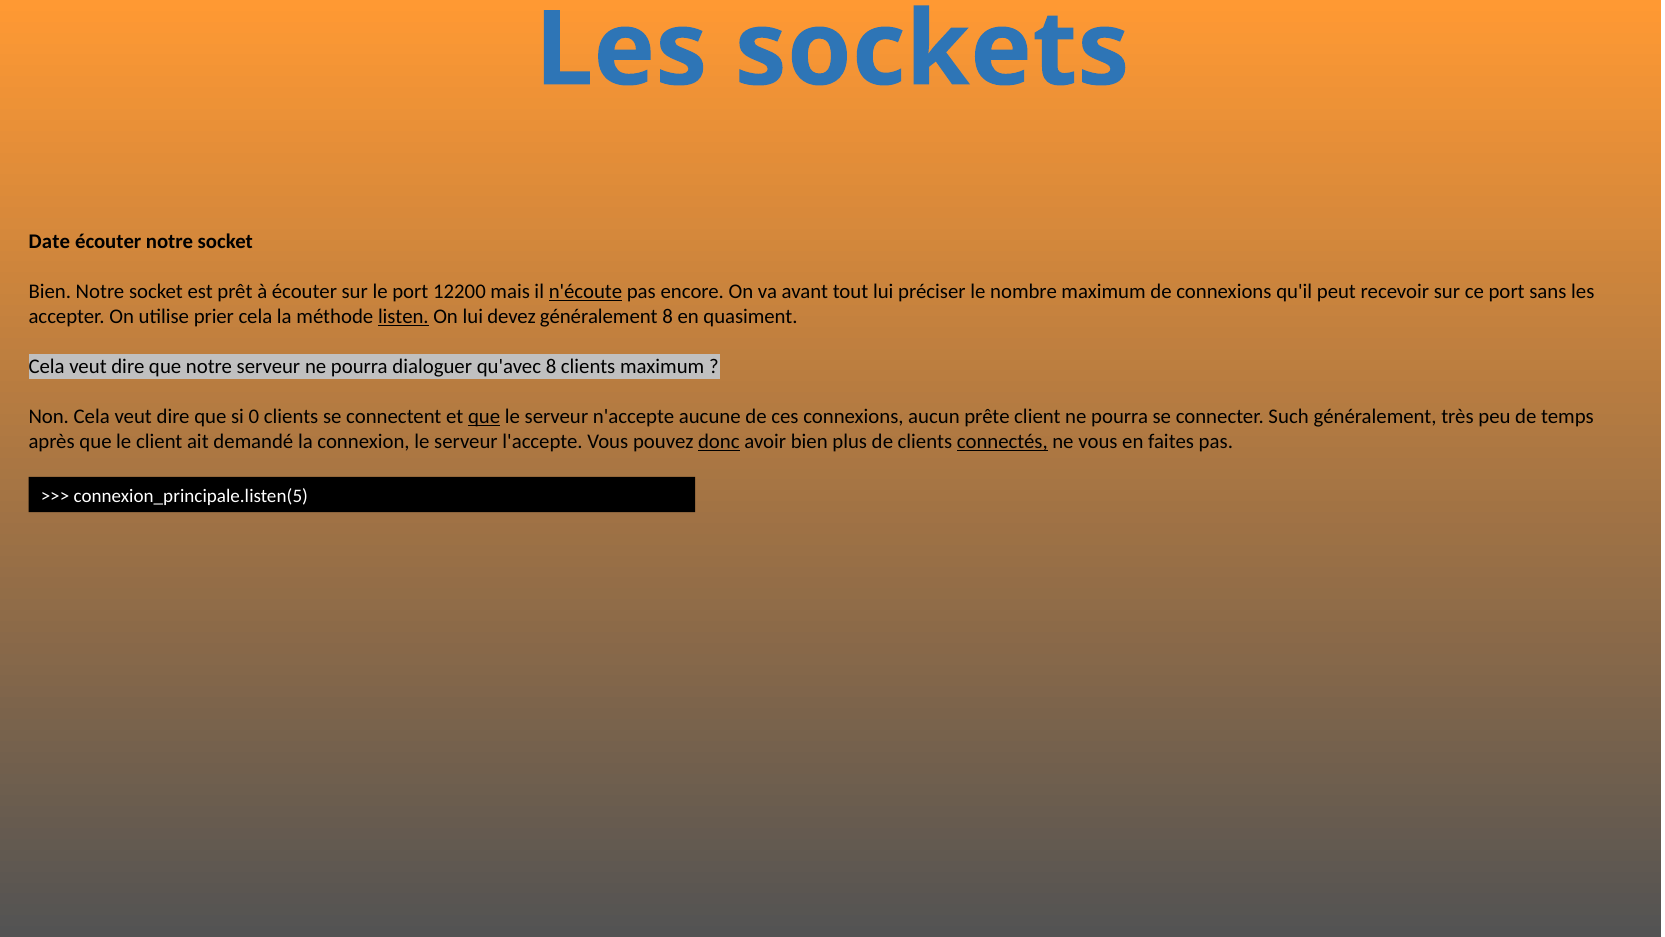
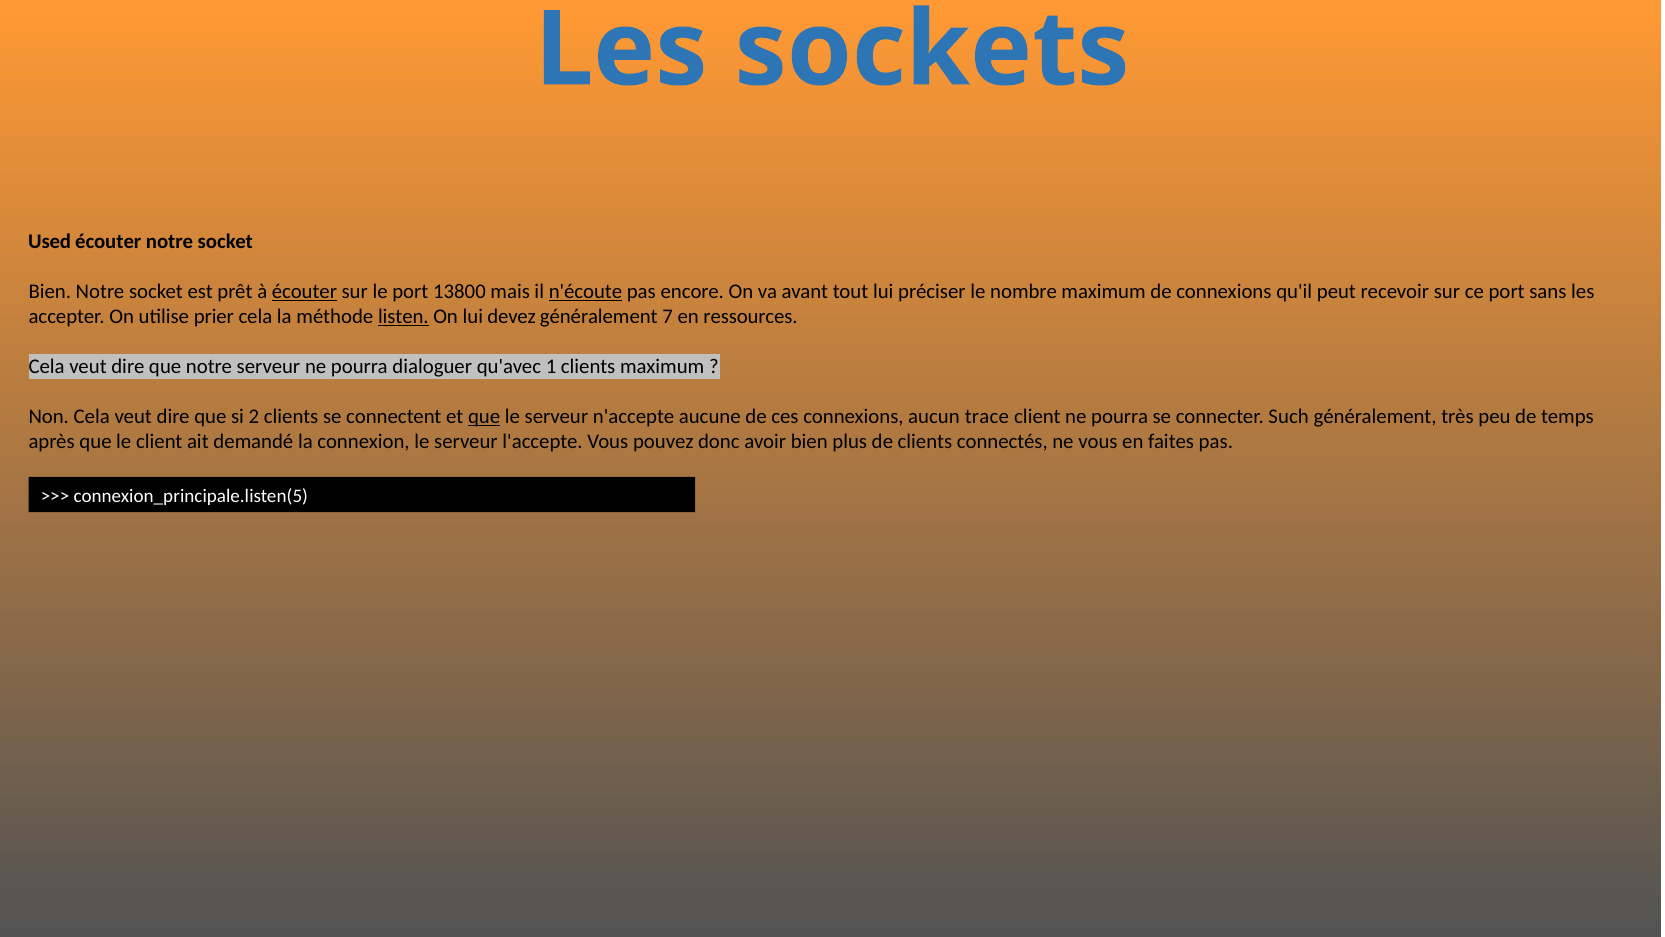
Date: Date -> Used (50, 241)
écouter underline: none -> present (304, 291)
12200: 12200 -> 13800 (459, 291)
généralement 8: 8 -> 7 (668, 316)
quasiment: quasiment -> ressources (751, 316)
qu'avec 8: 8 -> 1 (551, 366)
0: 0 -> 2 (254, 416)
prête: prête -> trace (987, 416)
donc underline: present -> none (719, 441)
connectés underline: present -> none (1002, 441)
